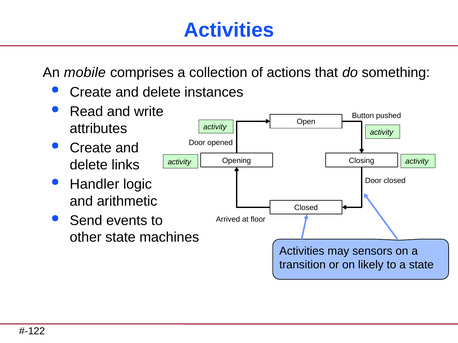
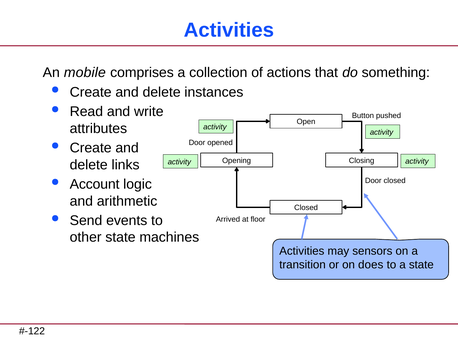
Handler: Handler -> Account (95, 185)
likely: likely -> does (371, 265)
